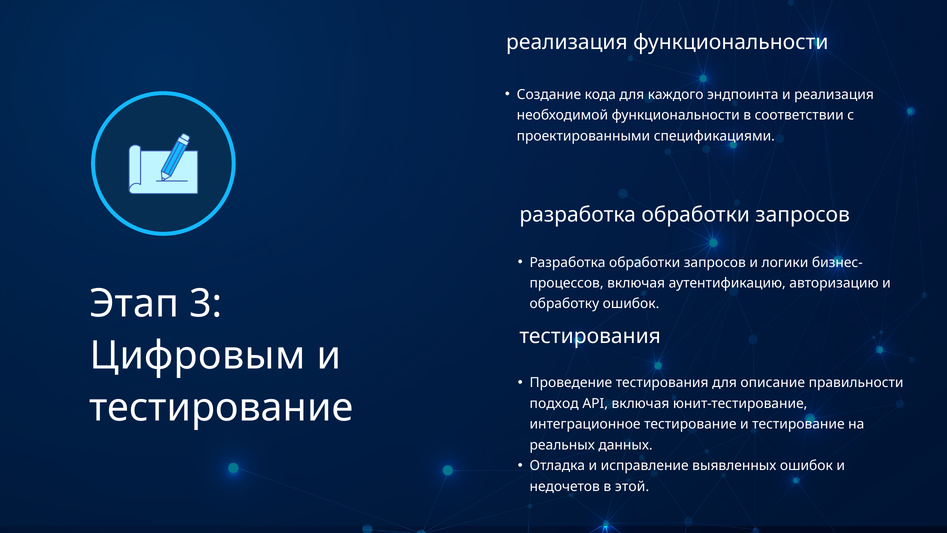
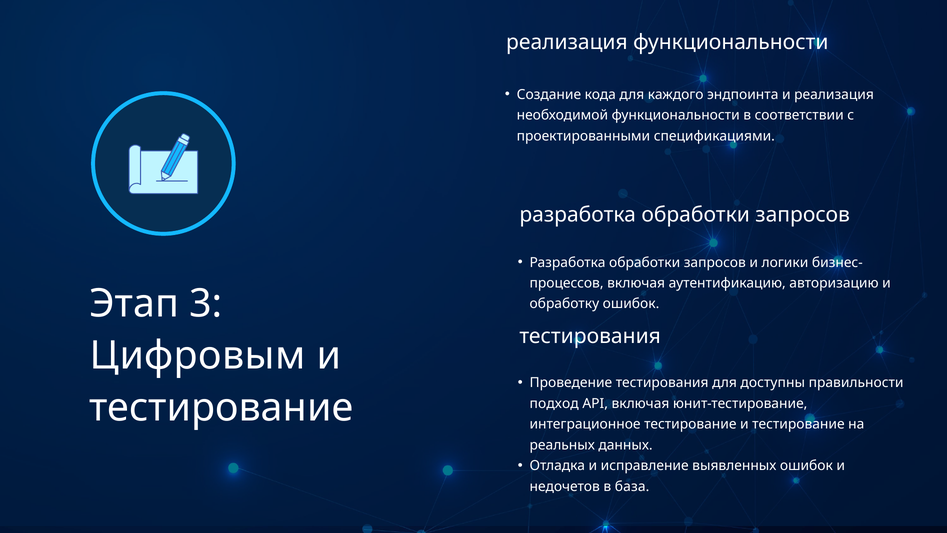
описание: описание -> доступны (773, 383)
этой: этой -> база (632, 486)
